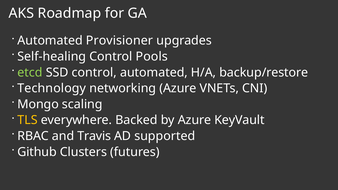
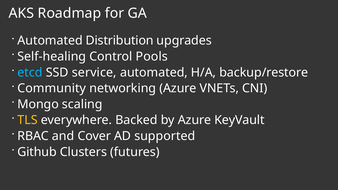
Provisioner: Provisioner -> Distribution (120, 41)
etcd colour: light green -> light blue (30, 72)
SSD control: control -> service (94, 72)
Technology: Technology -> Community (52, 88)
Travis: Travis -> Cover (94, 136)
